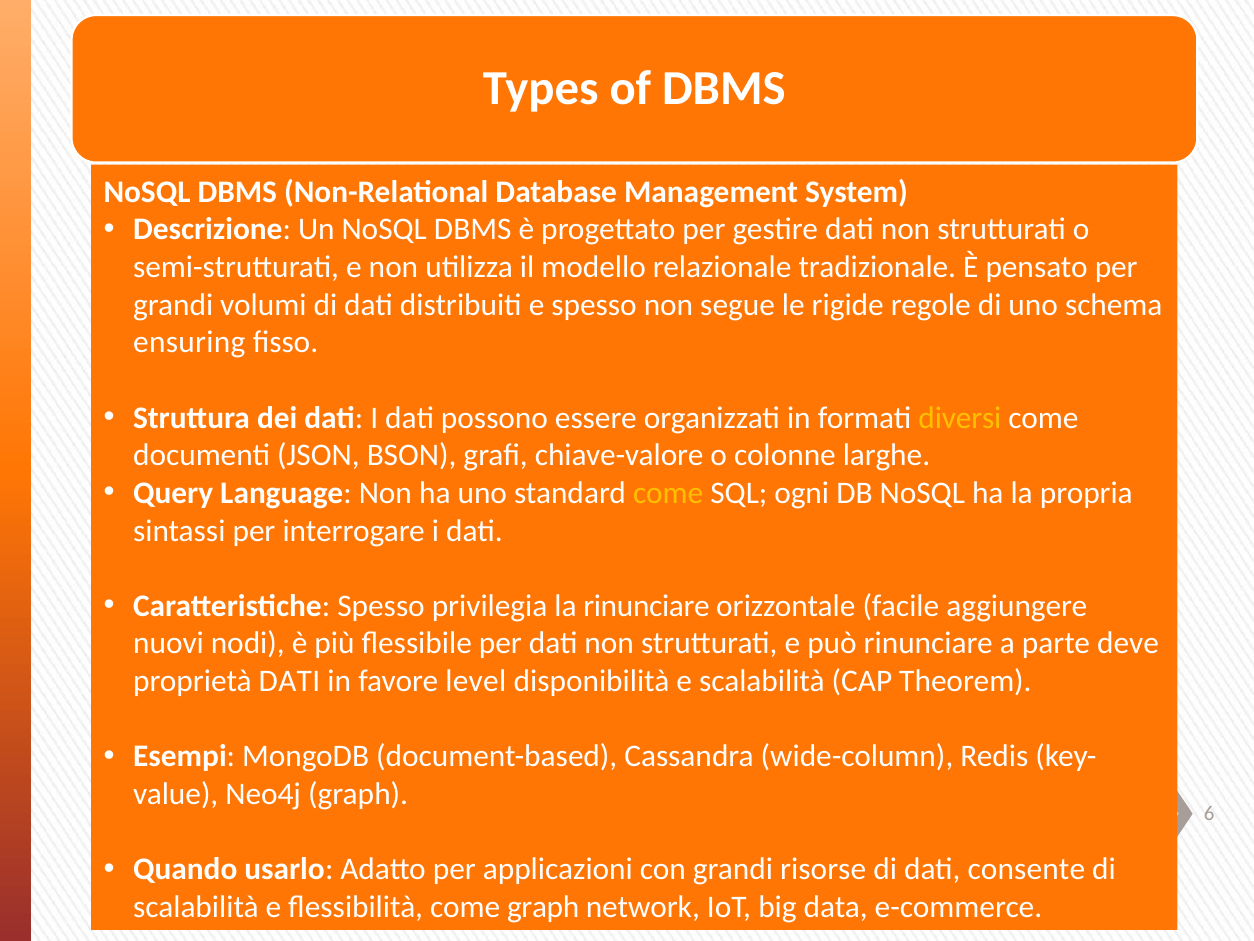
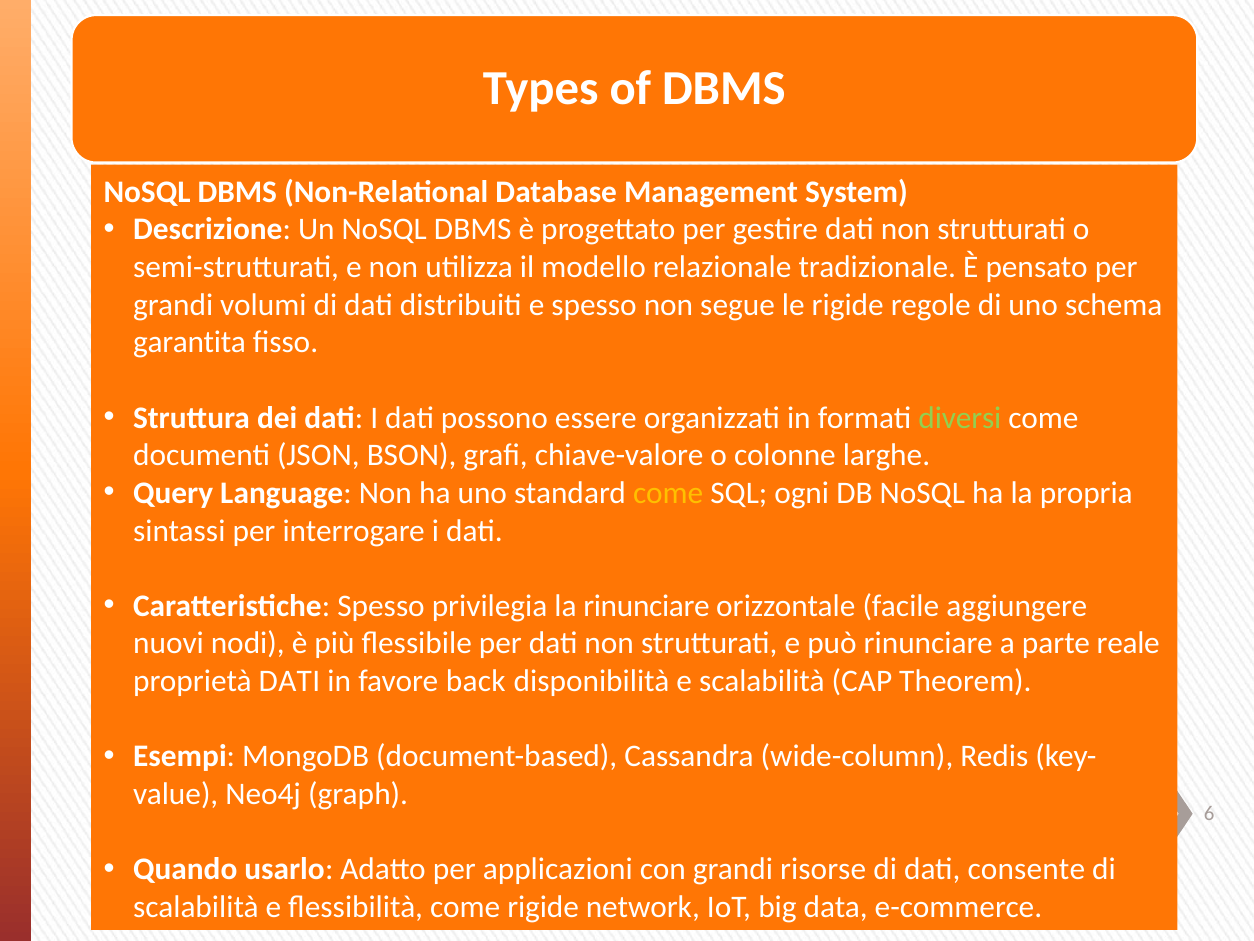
ensuring: ensuring -> garantita (190, 342)
diversi colour: yellow -> light green (960, 418)
deve: deve -> reale (1128, 643)
level: level -> back (476, 681)
come graph: graph -> rigide (543, 907)
